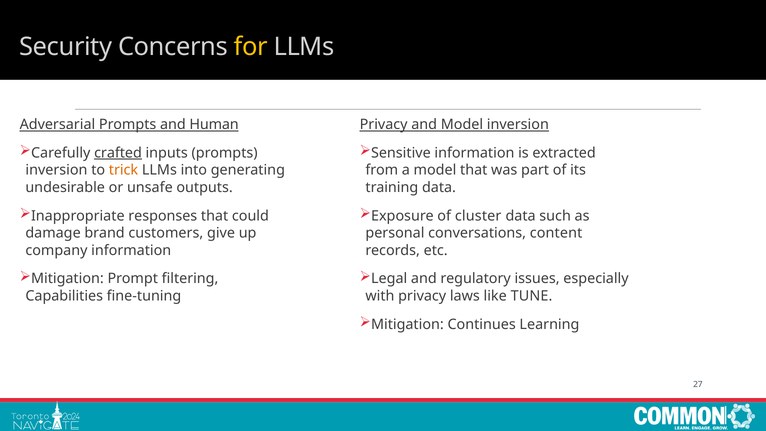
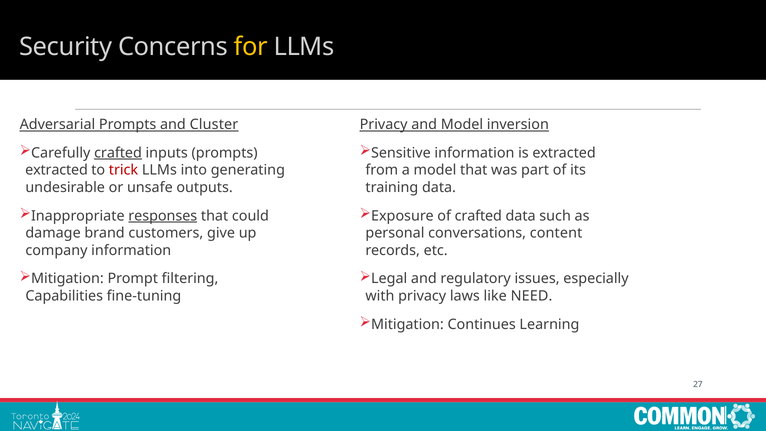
Human: Human -> Cluster (214, 124)
inversion: inversion -> extracted (57, 170)
trick colour: orange -> red (124, 170)
responses underline: none -> present (163, 216)
of cluster: cluster -> crafted (478, 216)
TUNE: TUNE -> NEED (532, 296)
